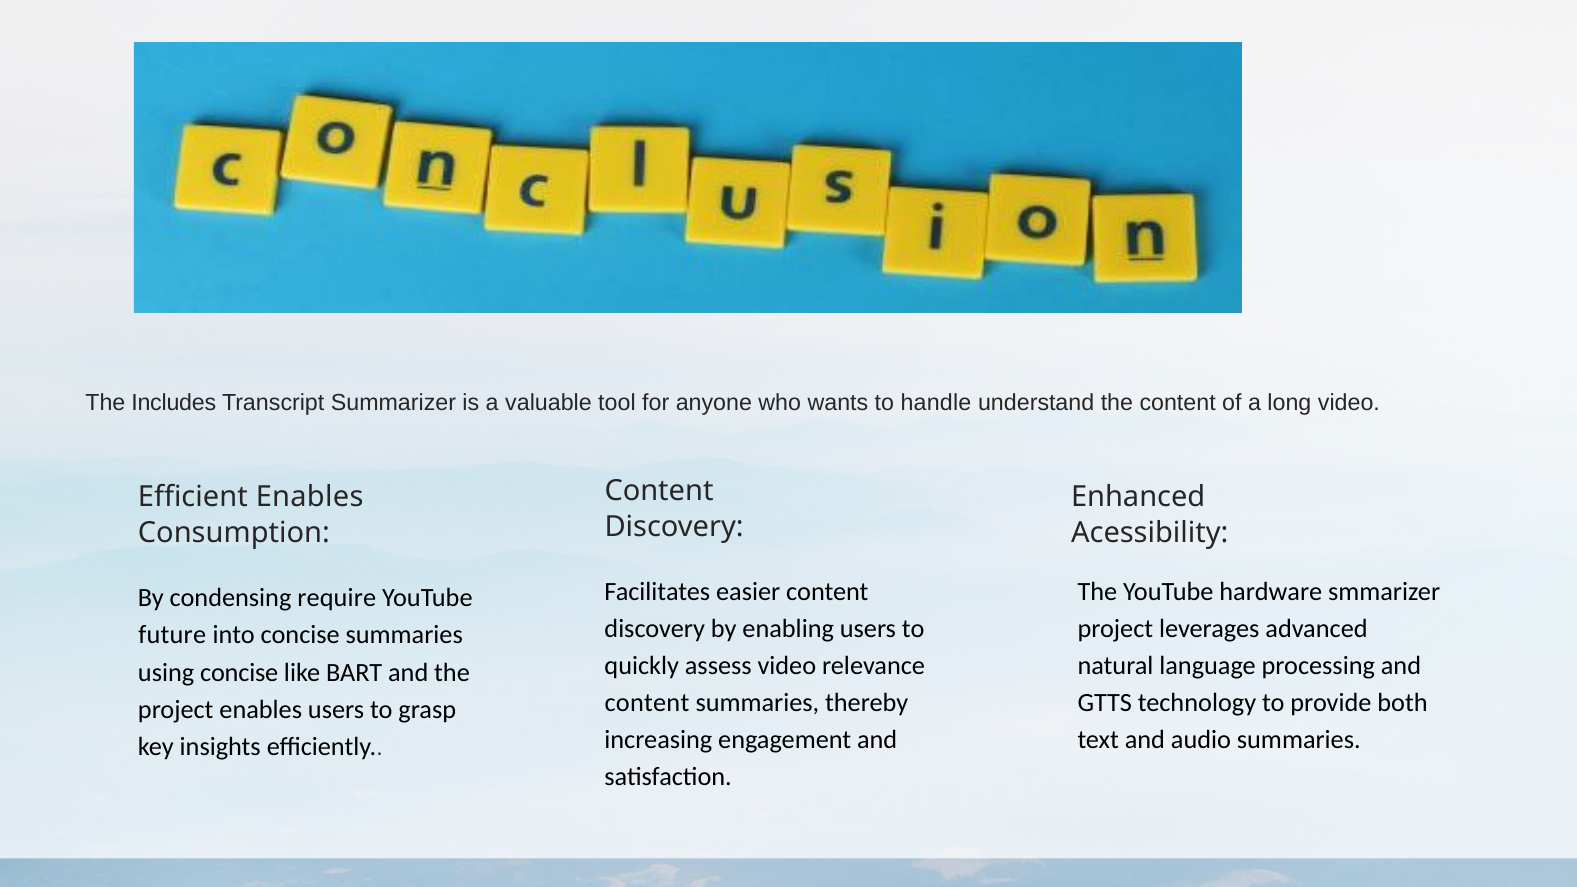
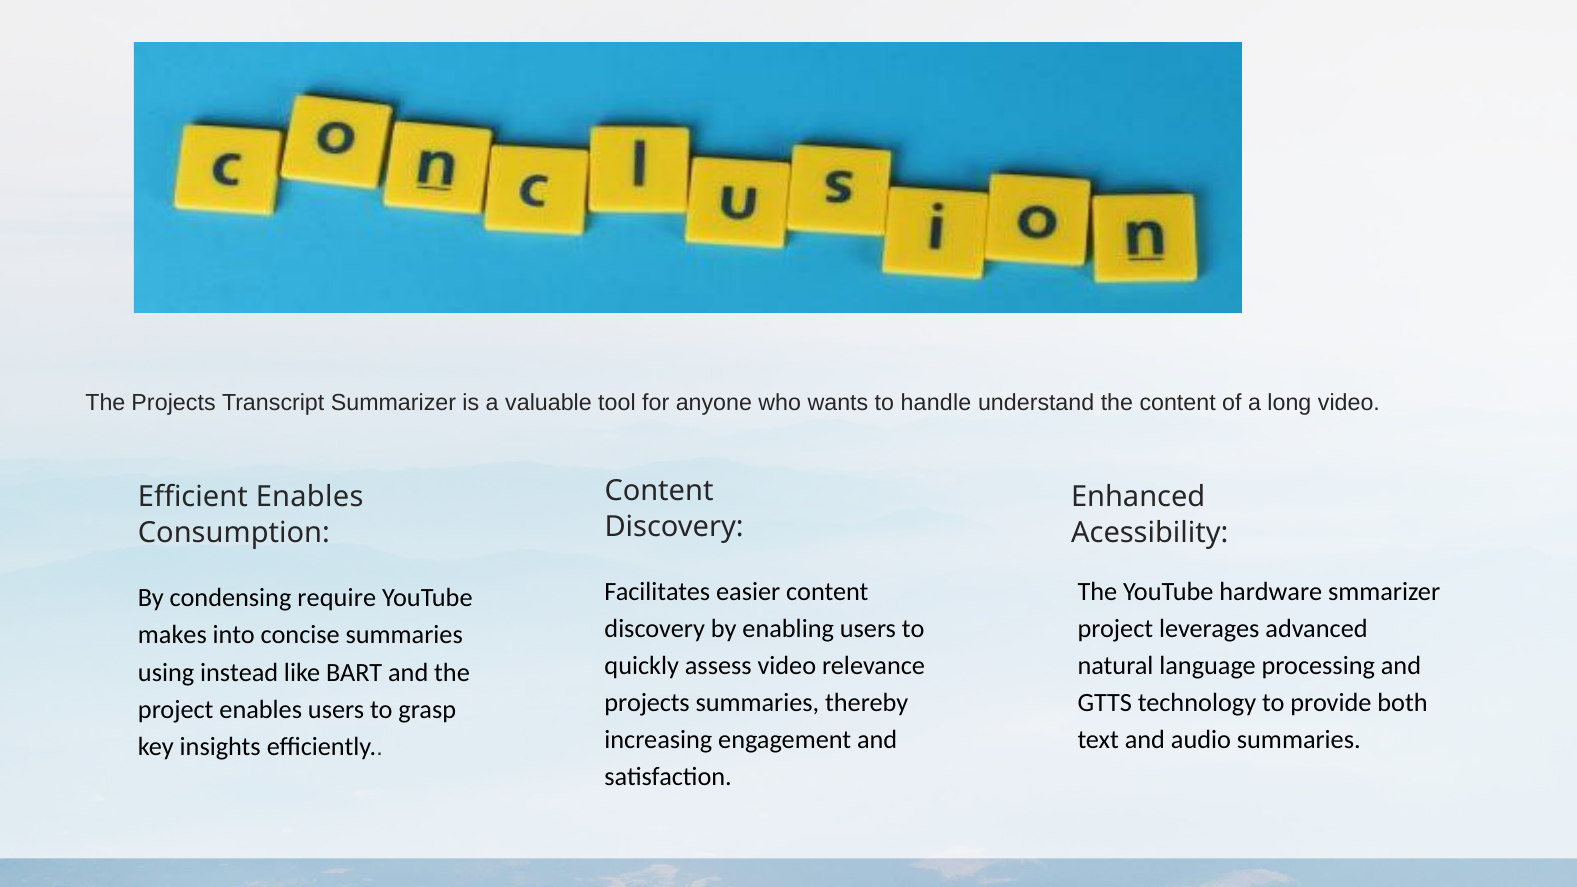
The Includes: Includes -> Projects (174, 403)
future: future -> makes (172, 635)
using concise: concise -> instead (239, 672)
content: content -> projects (647, 703)
